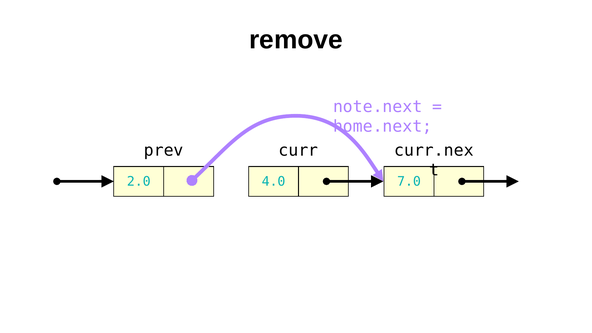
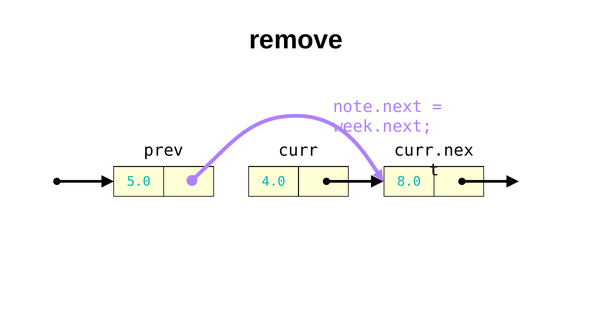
home.next: home.next -> week.next (383, 126)
2.0: 2.0 -> 5.0 (139, 182)
7.0: 7.0 -> 8.0 (409, 182)
